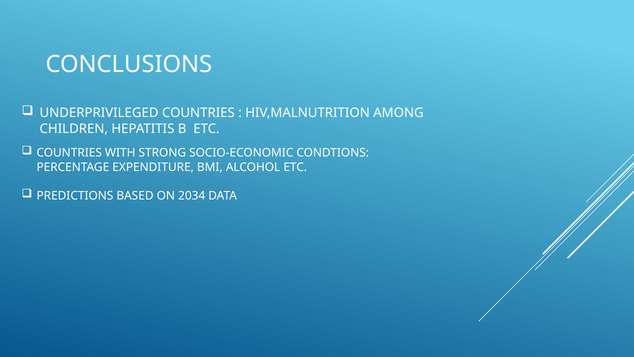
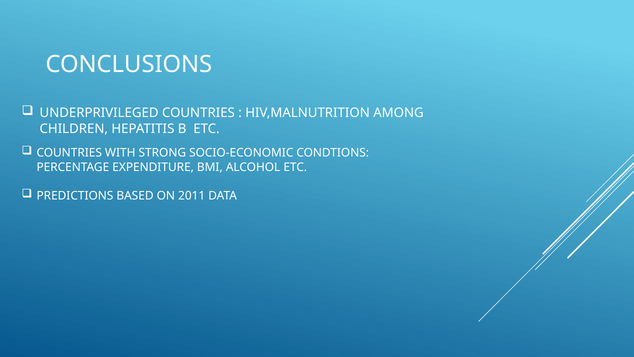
2034: 2034 -> 2011 (192, 195)
